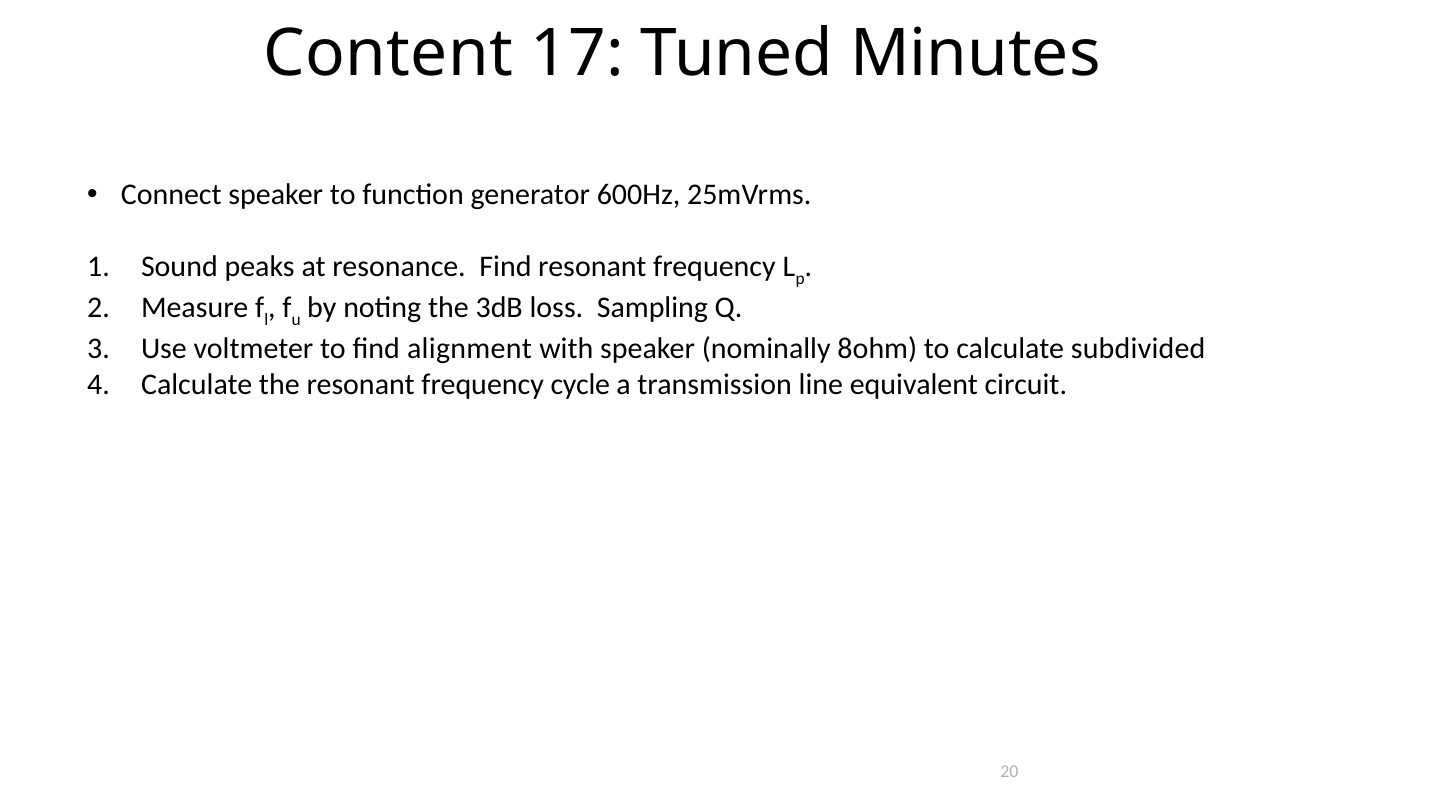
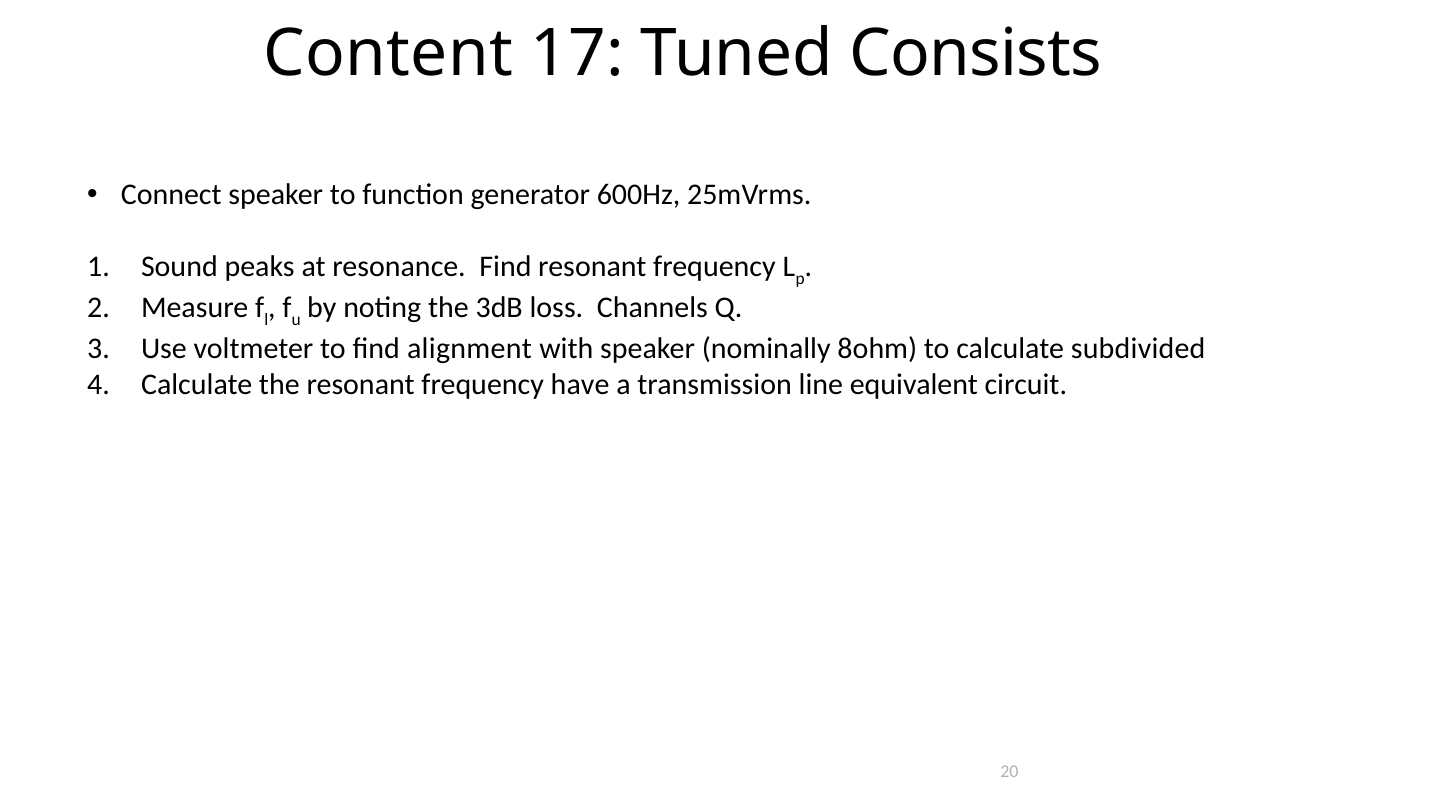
Minutes: Minutes -> Consists (976, 54)
Sampling: Sampling -> Channels (652, 308)
cycle: cycle -> have (580, 385)
